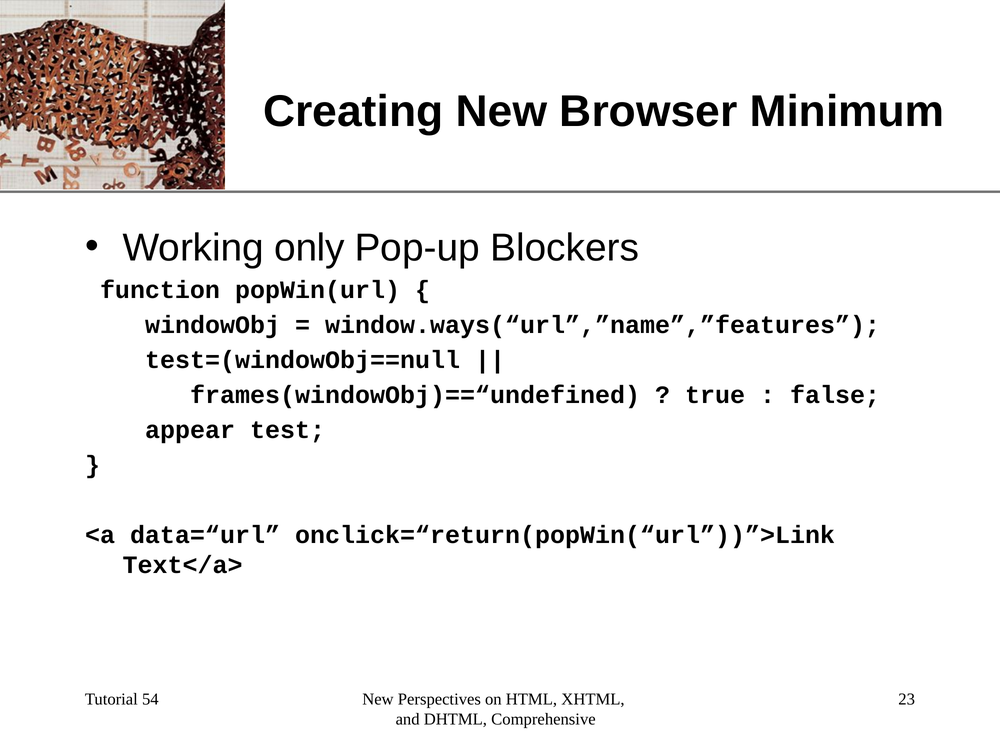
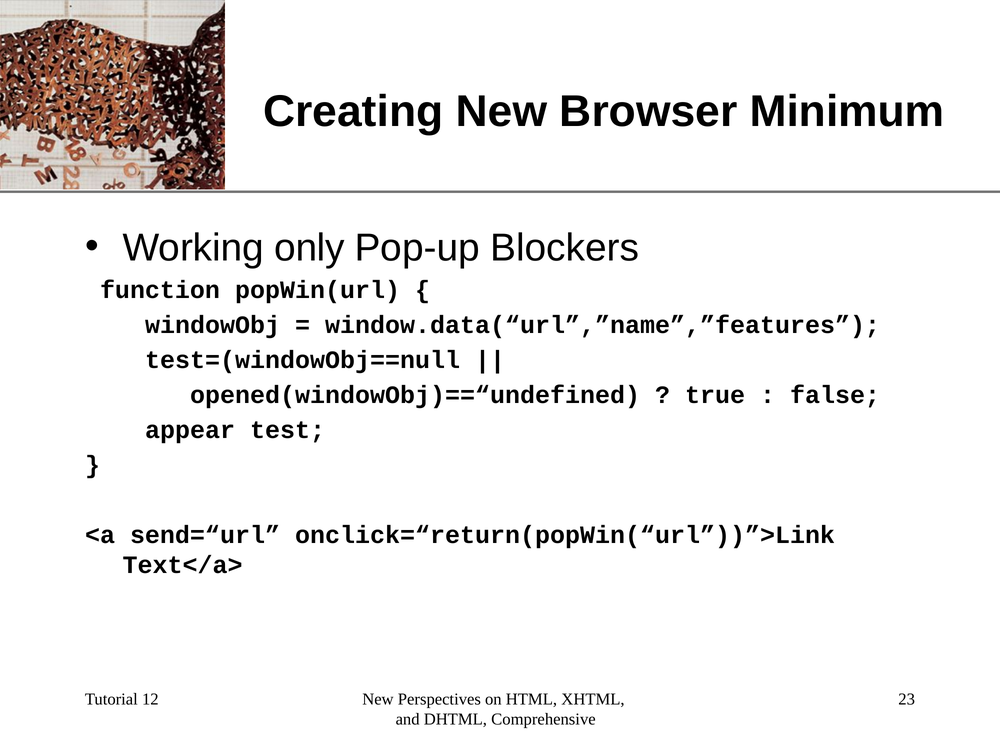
window.ways(“url”,”name”,”features: window.ways(“url”,”name”,”features -> window.data(“url”,”name”,”features (602, 325)
frames(windowObj)==“undefined: frames(windowObj)==“undefined -> opened(windowObj)==“undefined (415, 395)
data=“url: data=“url -> send=“url (205, 535)
54: 54 -> 12 (150, 699)
